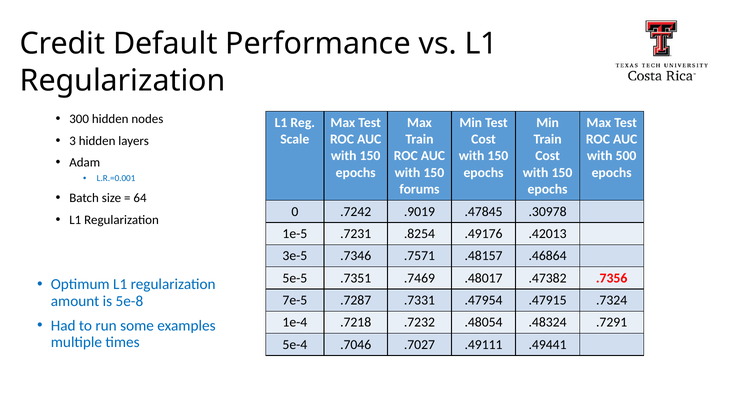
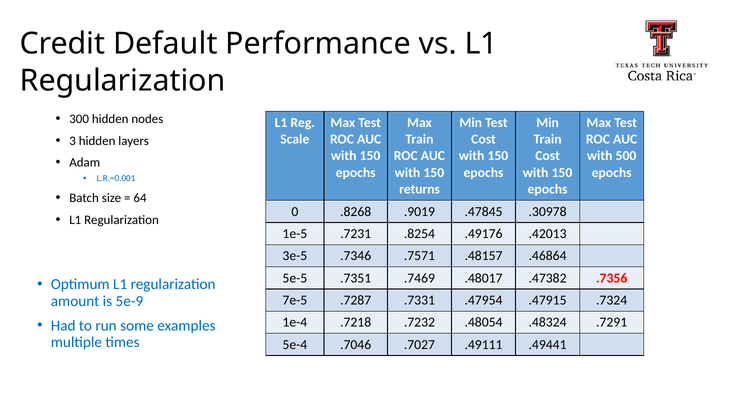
forums: forums -> returns (420, 190)
.7242: .7242 -> .8268 (356, 212)
5e-8: 5e-8 -> 5e-9 (129, 302)
